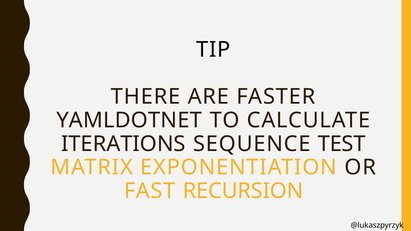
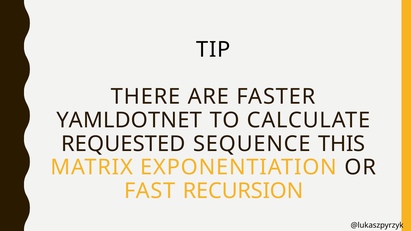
ITERATIONS: ITERATIONS -> REQUESTED (123, 144)
TEST: TEST -> THIS (342, 144)
